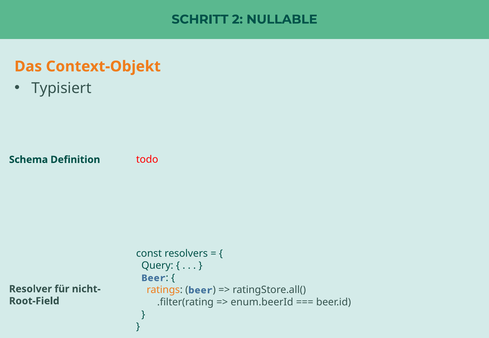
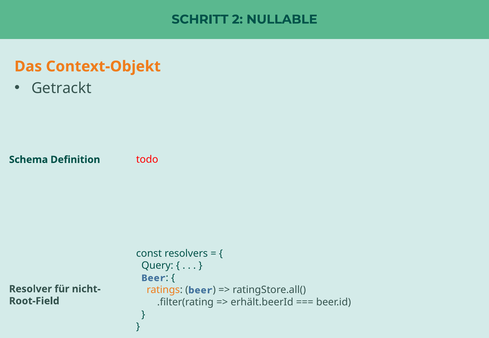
Typisiert: Typisiert -> Getrackt (61, 88)
enum.beerId: enum.beerId -> erhält.beerId (262, 303)
